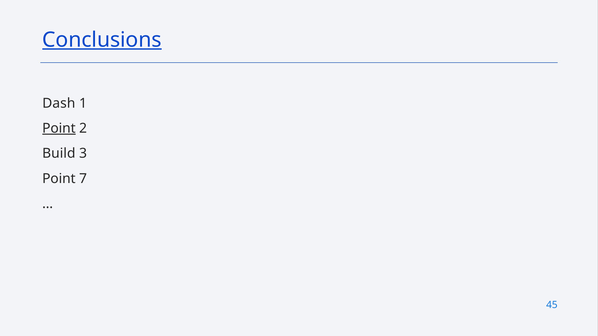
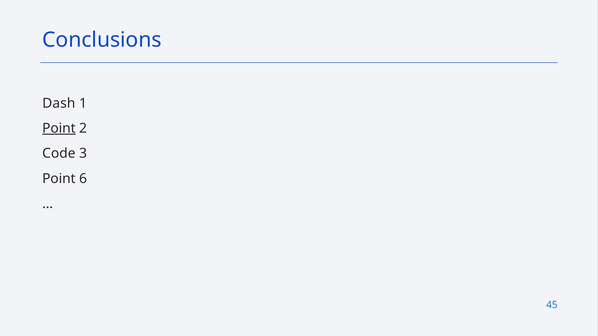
Conclusions underline: present -> none (102, 40)
Build: Build -> Code (59, 154)
7: 7 -> 6 (83, 179)
